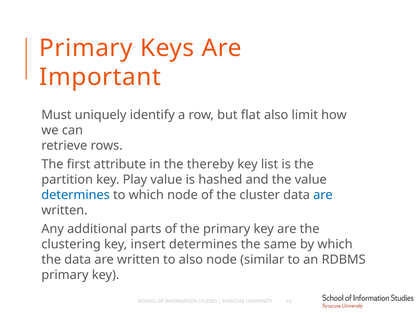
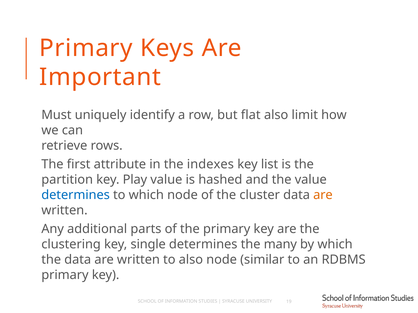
thereby: thereby -> indexes (210, 165)
are colour: blue -> orange (323, 195)
insert: insert -> single (148, 245)
same: same -> many (280, 245)
